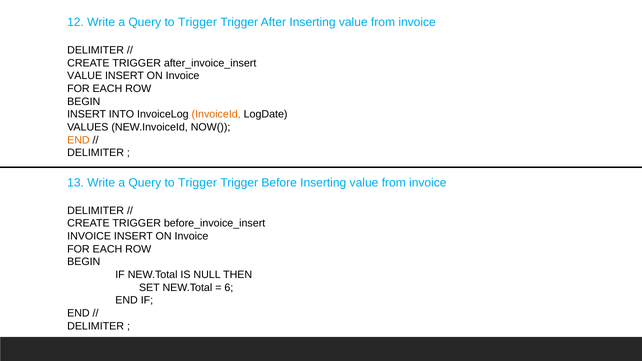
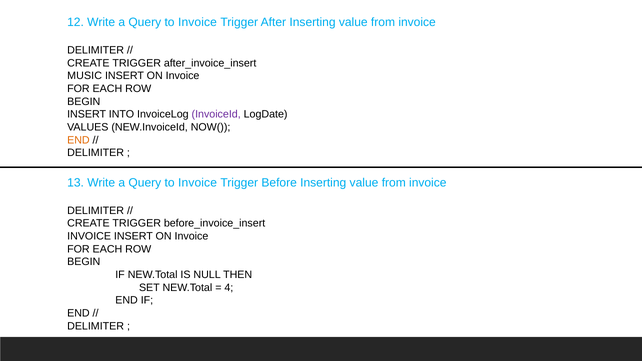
Trigger: Trigger -> Invoice (198, 22)
VALUE: VALUE -> MUSIC (85, 76)
InvoiceId colour: orange -> purple (216, 114)
Trigger: Trigger -> Invoice (198, 183)
6: 6 -> 4 (229, 288)
